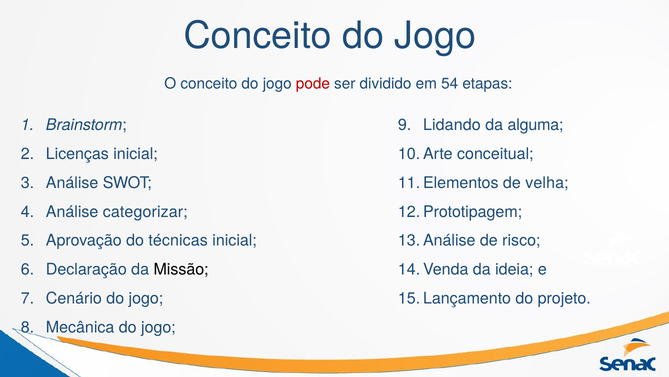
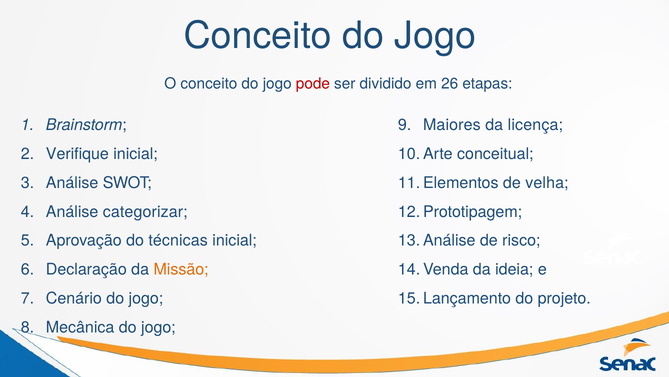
54: 54 -> 26 (450, 84)
Lidando: Lidando -> Maiores (452, 125)
alguma: alguma -> licença (535, 125)
Licenças: Licenças -> Verifique (77, 154)
Missão colour: black -> orange (181, 269)
